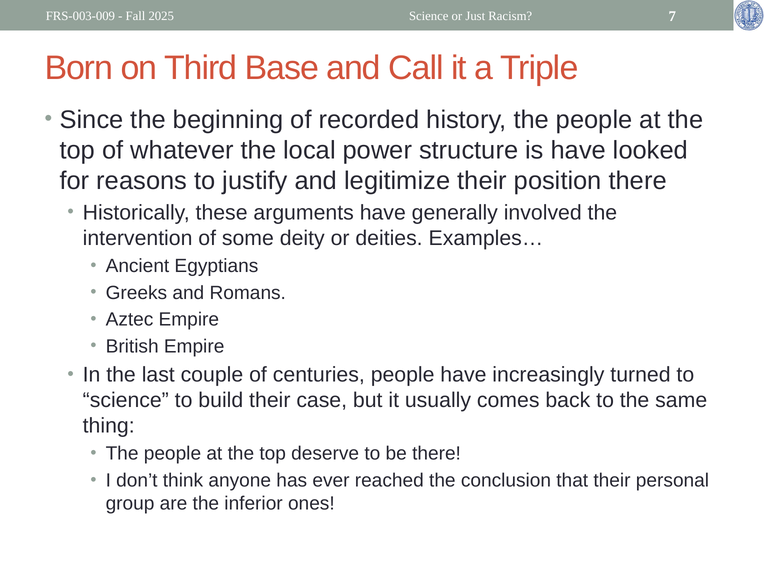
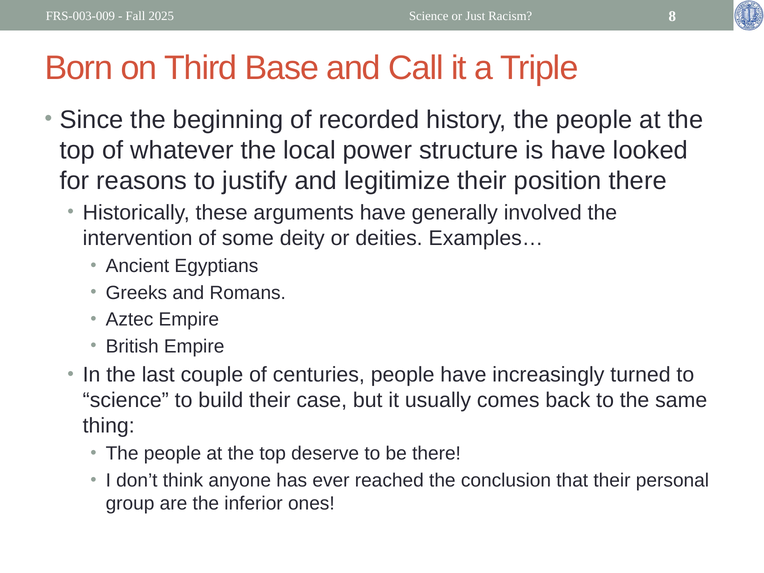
7: 7 -> 8 (672, 16)
